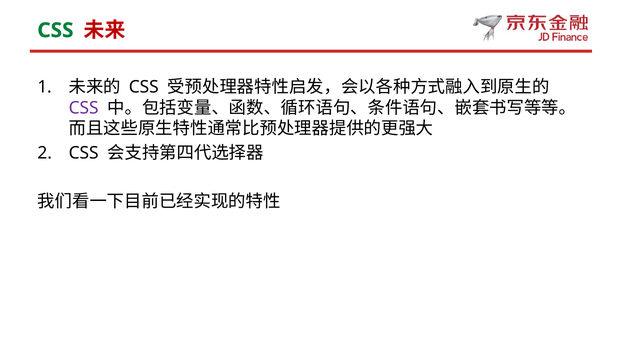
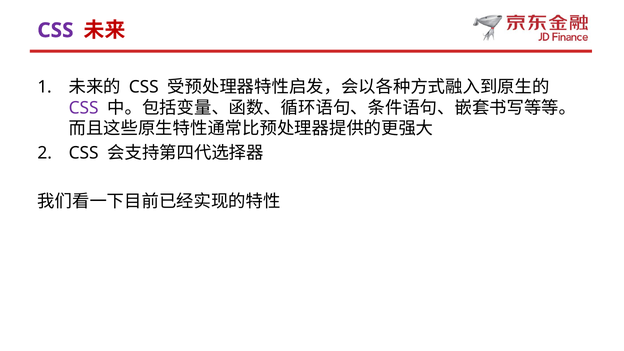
CSS colour: green -> purple (55, 30)
